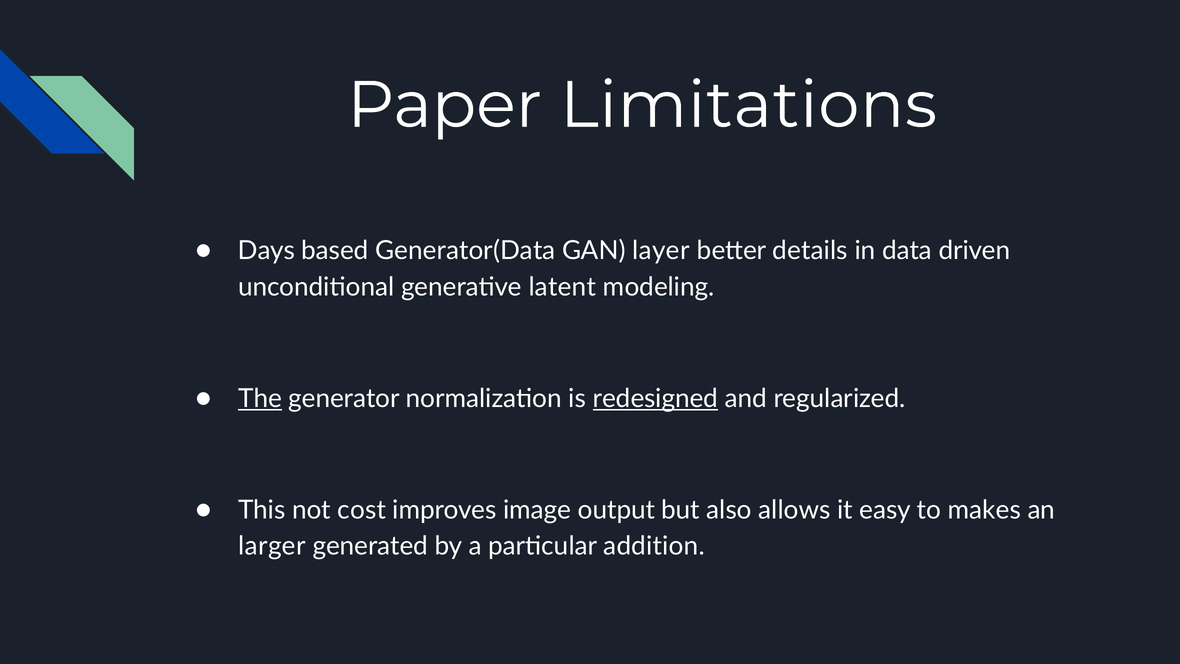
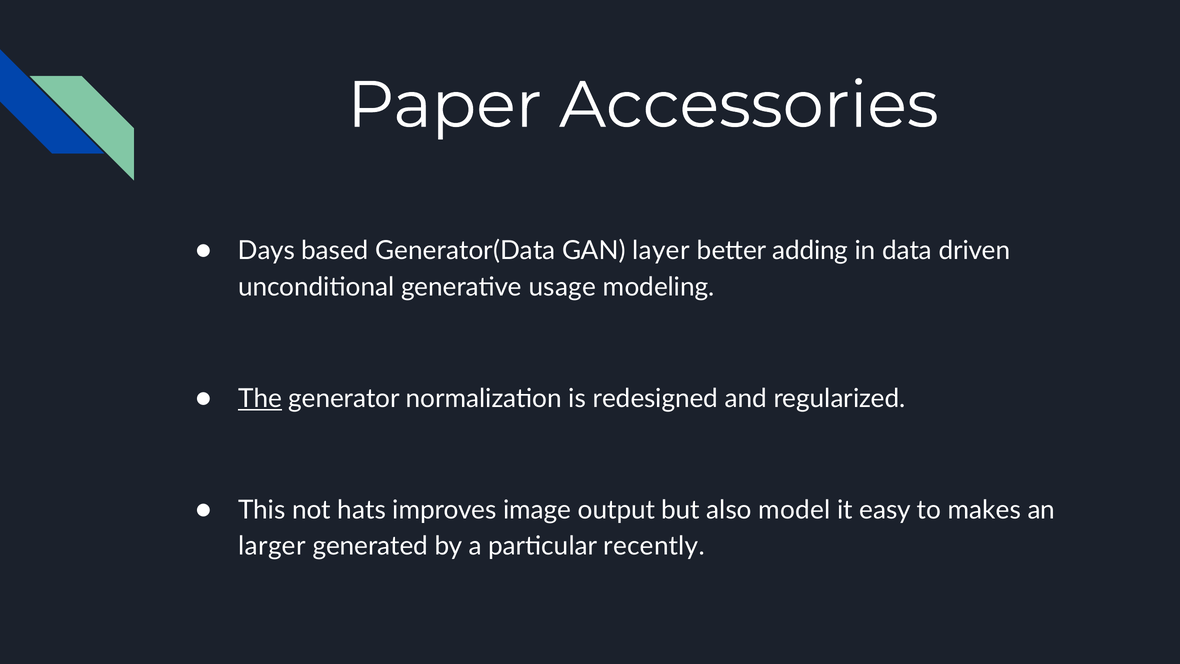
Limitations: Limitations -> Accessories (749, 105)
details: details -> adding (810, 251)
latent: latent -> usage (562, 287)
redesigned underline: present -> none (655, 398)
cost: cost -> hats (362, 510)
allows: allows -> model (794, 510)
addition: addition -> recently (654, 546)
